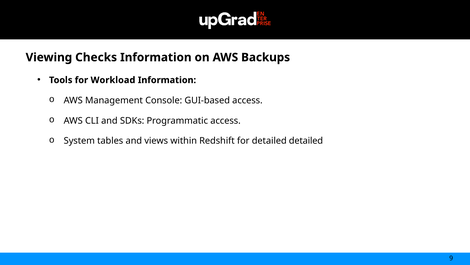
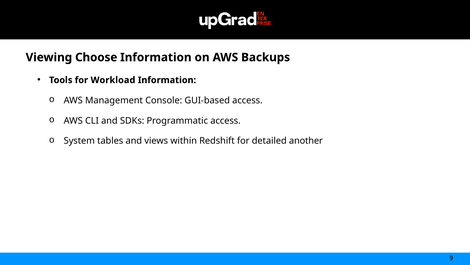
Checks: Checks -> Choose (96, 57)
detailed detailed: detailed -> another (306, 141)
